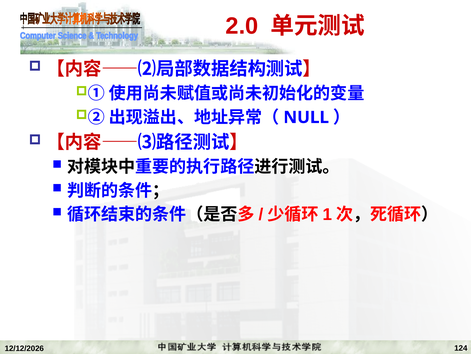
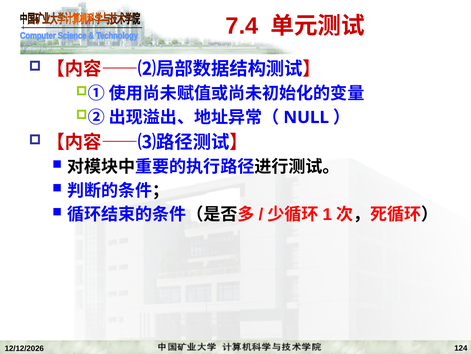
2.0: 2.0 -> 7.4 (242, 26)
